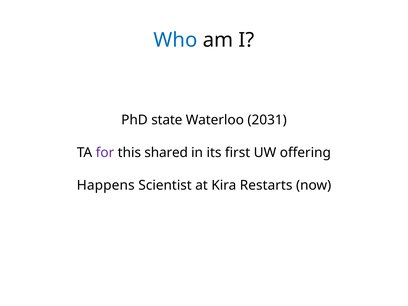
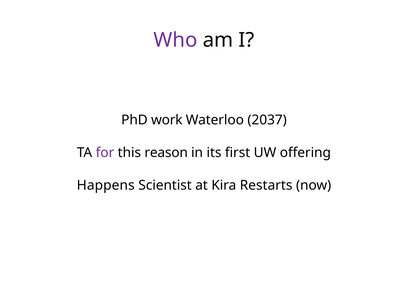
Who colour: blue -> purple (176, 40)
state: state -> work (167, 120)
2031: 2031 -> 2037 (267, 120)
shared: shared -> reason (166, 153)
